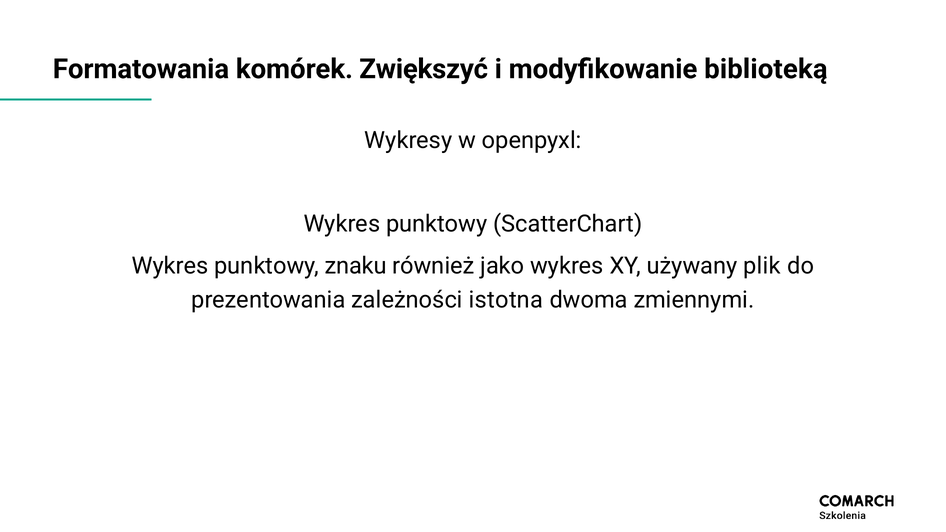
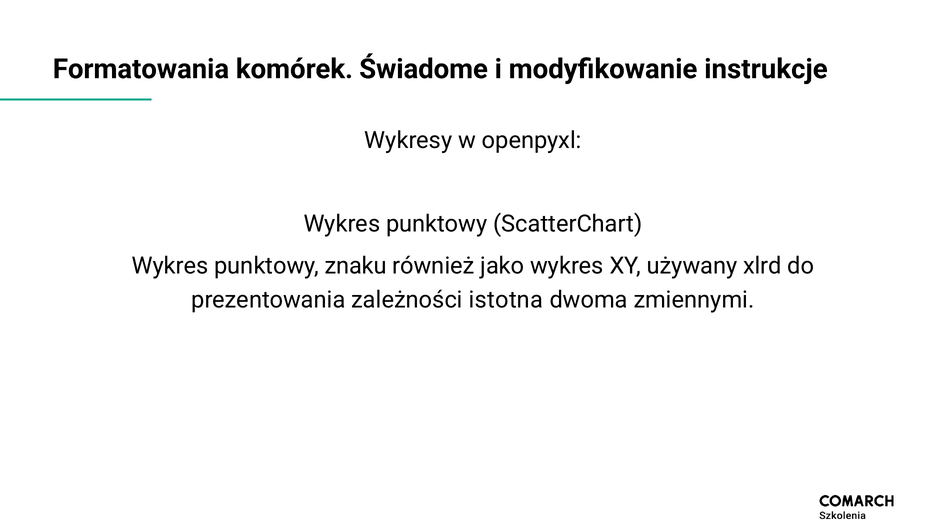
Zwiększyć: Zwiększyć -> Świadome (424, 69)
biblioteką: biblioteką -> instrukcje (766, 69)
plik: plik -> xlrd (762, 266)
